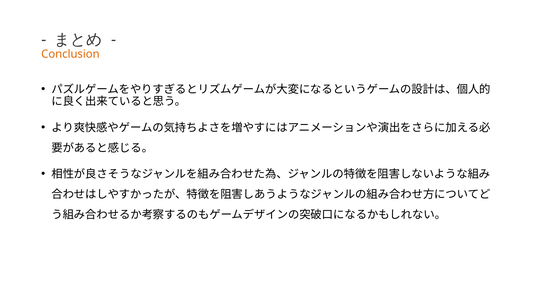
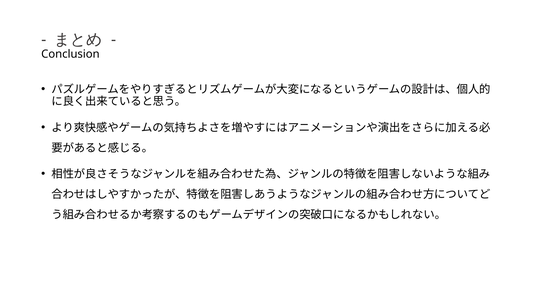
Conclusion colour: orange -> black (70, 54)
